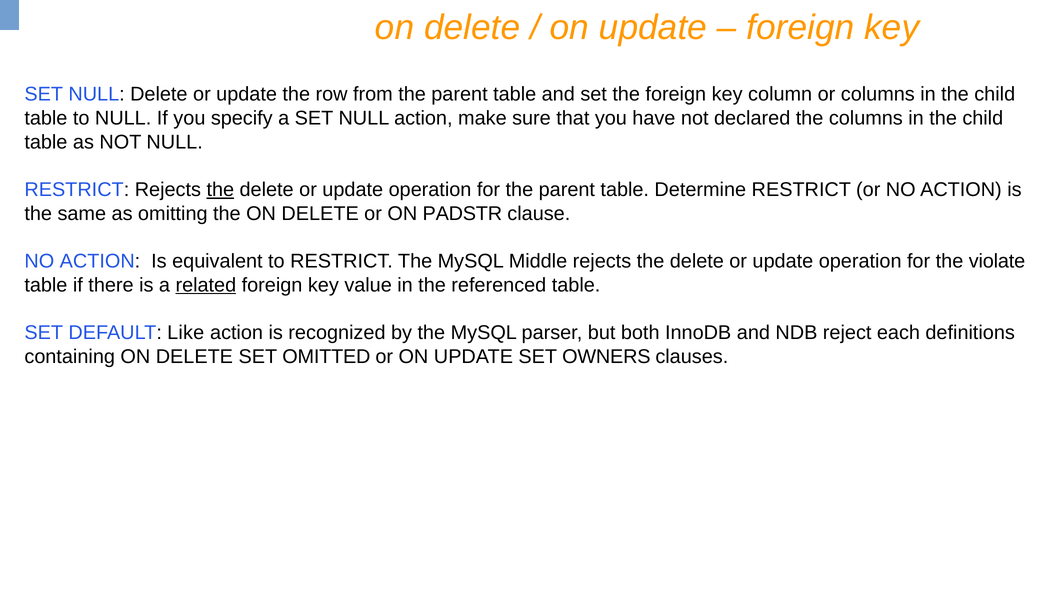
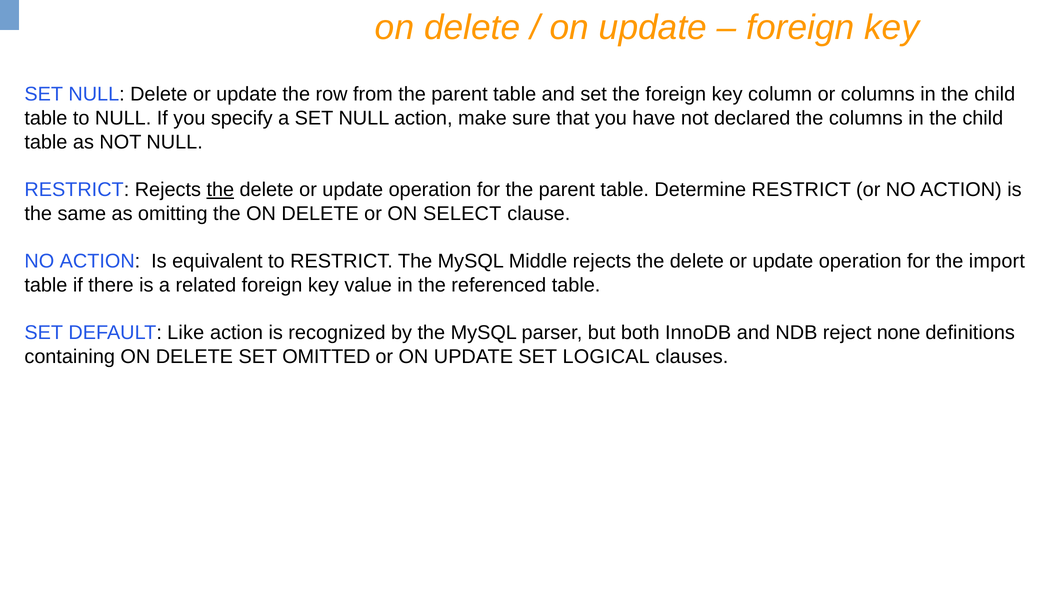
PADSTR: PADSTR -> SELECT (462, 214)
violate: violate -> import (997, 261)
related underline: present -> none (206, 285)
each: each -> none (899, 333)
OWNERS: OWNERS -> LOGICAL (606, 357)
